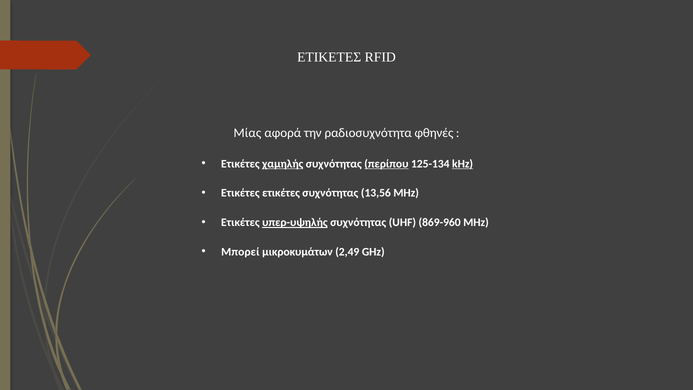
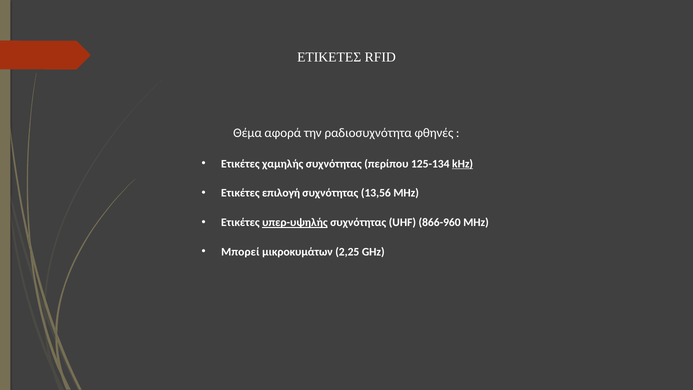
Μίας: Μίας -> Θέμα (248, 133)
χαμηλής underline: present -> none (283, 164)
περίπου underline: present -> none (386, 164)
Ετικέτες ετικέτες: ετικέτες -> επιλογή (281, 193)
869-960: 869-960 -> 866-960 (440, 222)
2,49: 2,49 -> 2,25 (347, 252)
